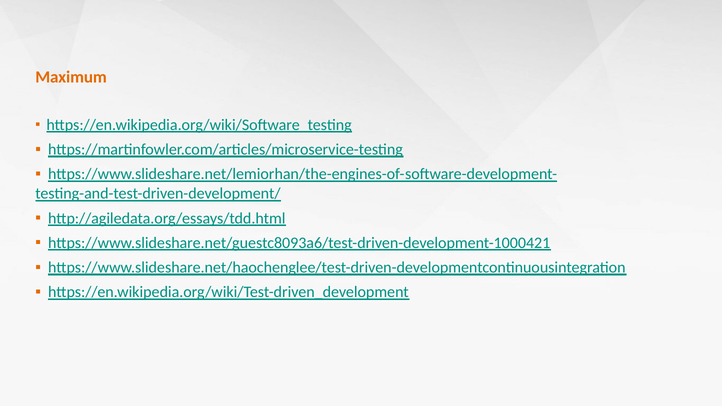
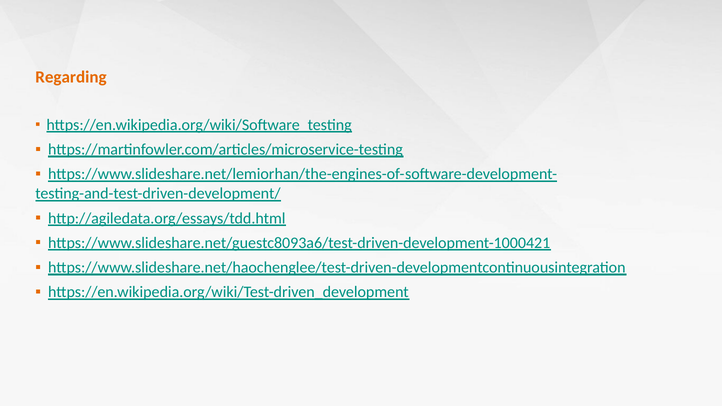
Maximum: Maximum -> Regarding (71, 77)
